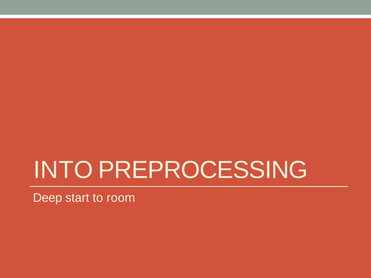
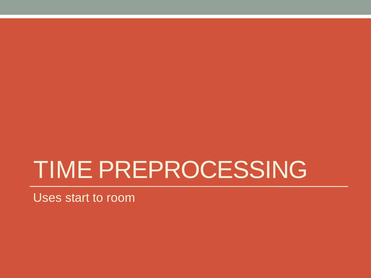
INTO: INTO -> TIME (63, 170)
Deep: Deep -> Uses (47, 198)
